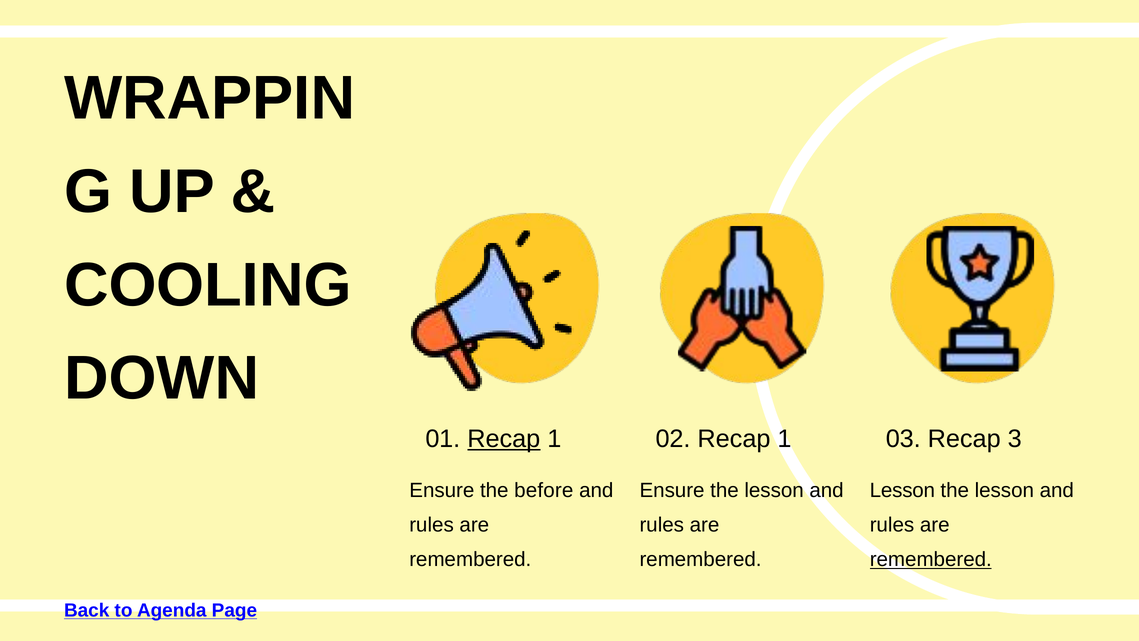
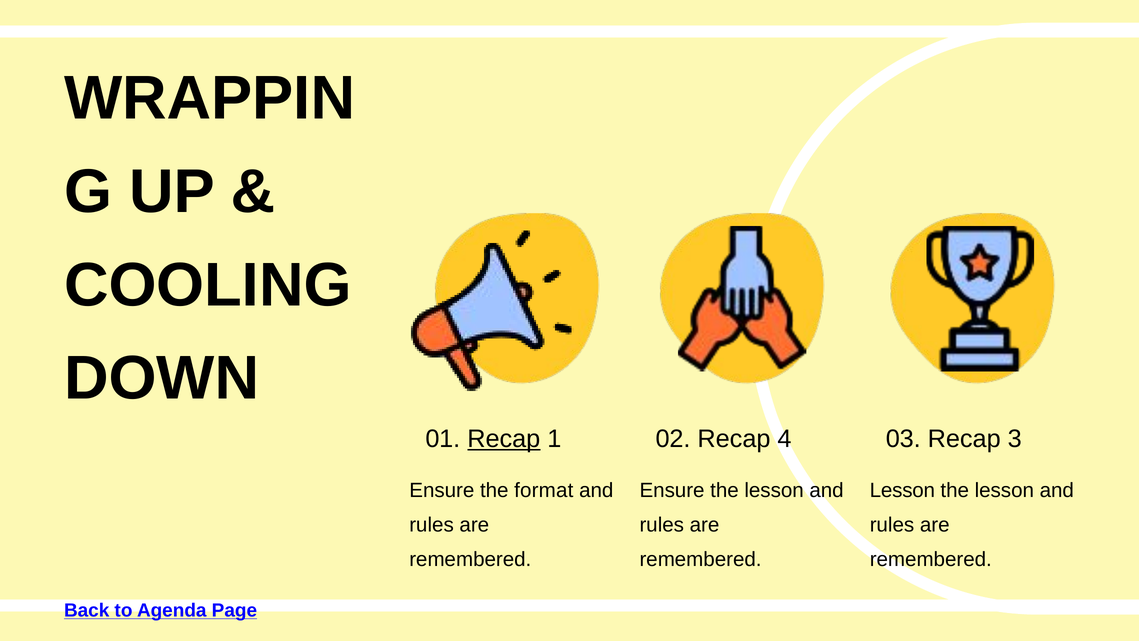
02 Recap 1: 1 -> 4 (785, 439)
before: before -> format (544, 490)
remembered underline: present -> none (931, 559)
